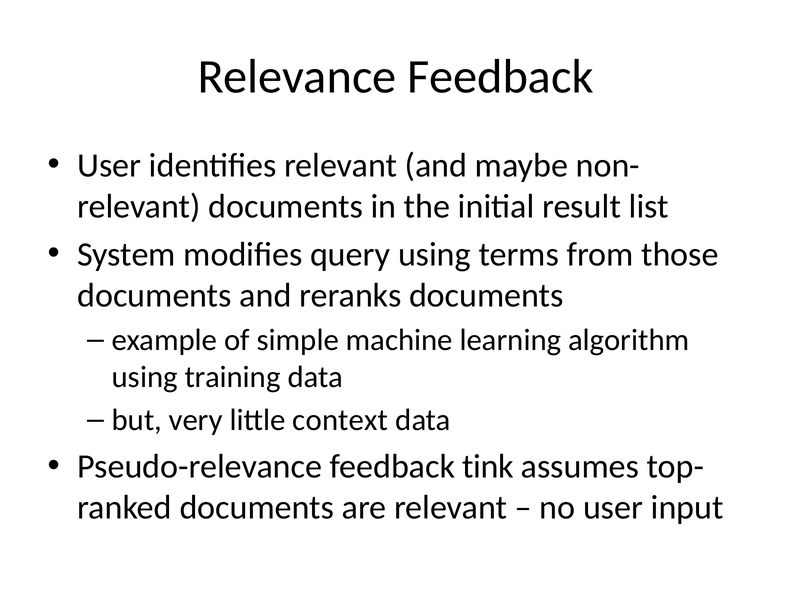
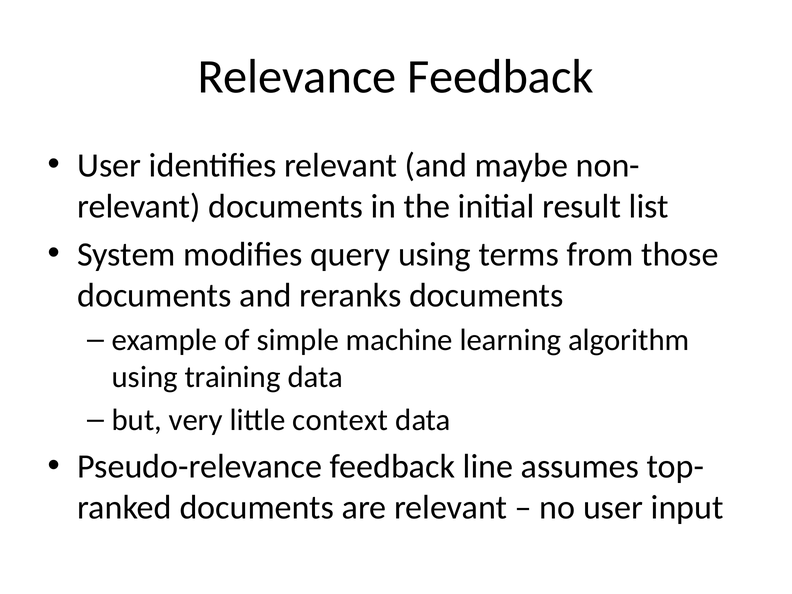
tink: tink -> line (488, 467)
